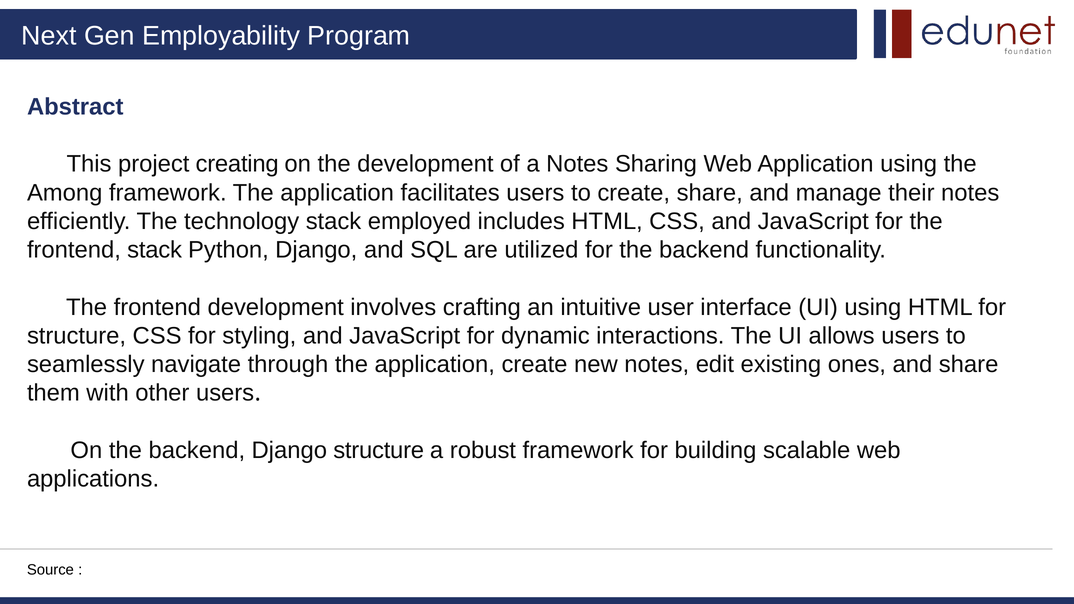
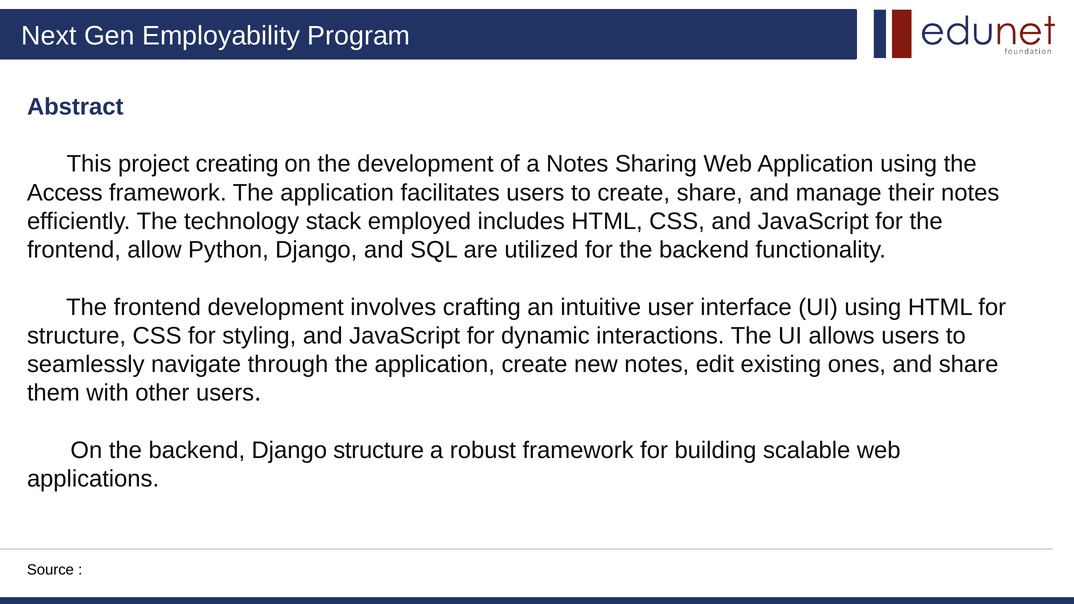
Among: Among -> Access (65, 193)
frontend stack: stack -> allow (154, 250)
